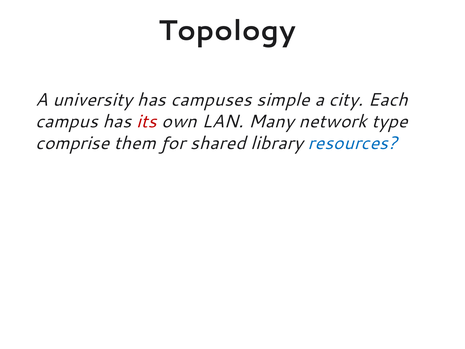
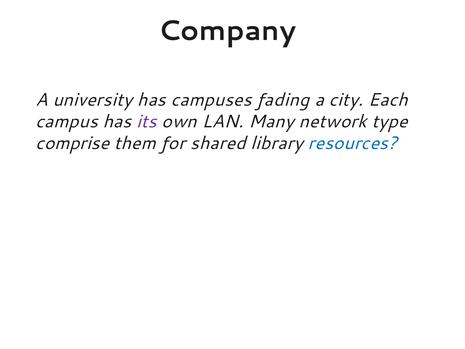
Topology: Topology -> Company (227, 31)
simple: simple -> fading (283, 100)
its colour: red -> purple (146, 121)
